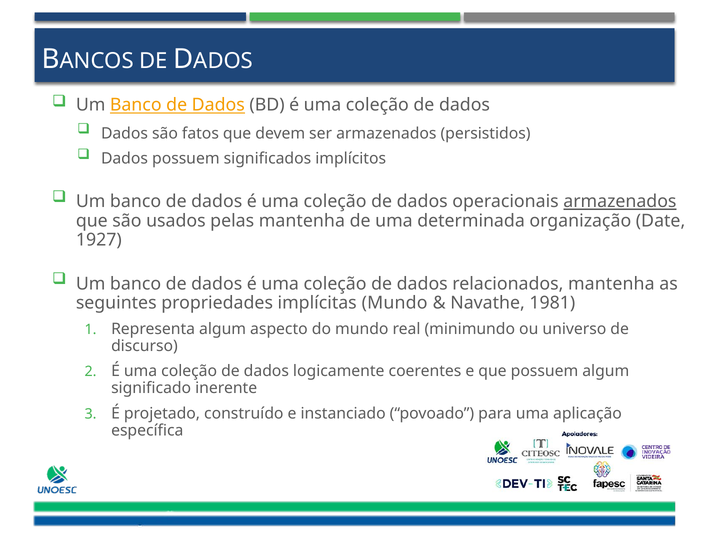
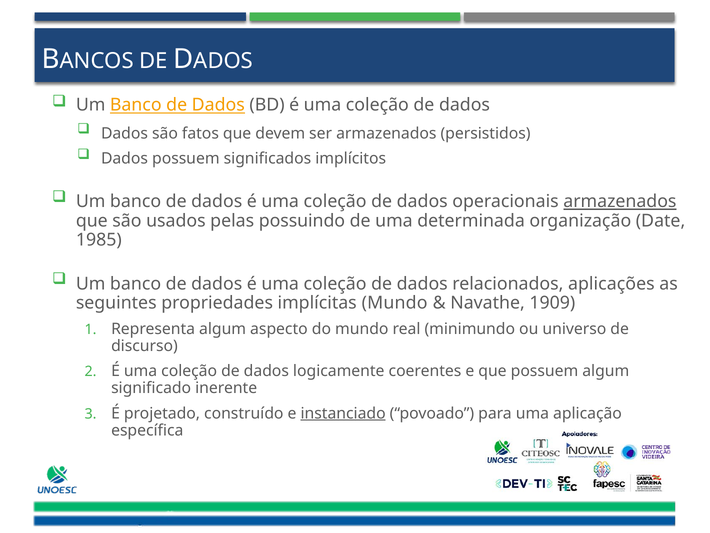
pelas mantenha: mantenha -> possuindo (302, 221)
1927: 1927 -> 1985 (99, 240)
relacionados mantenha: mantenha -> aplicações (611, 283)
1981: 1981 -> 1909 (552, 303)
instanciado underline: none -> present (343, 413)
